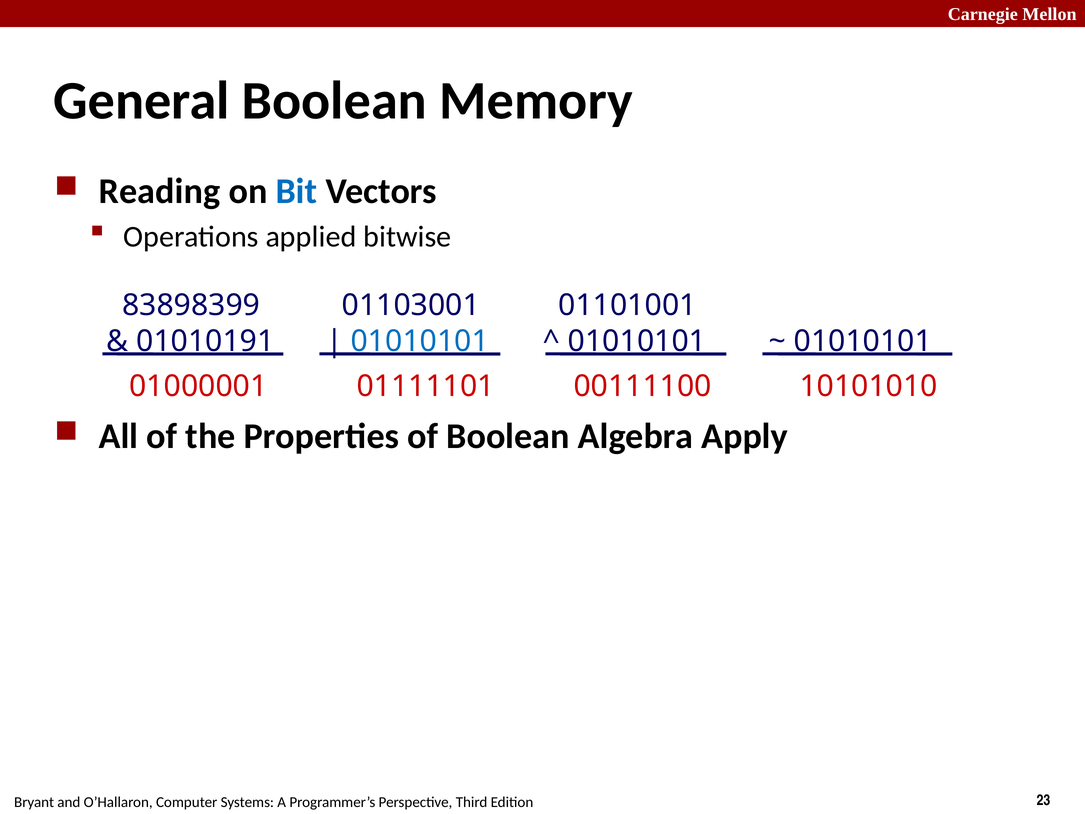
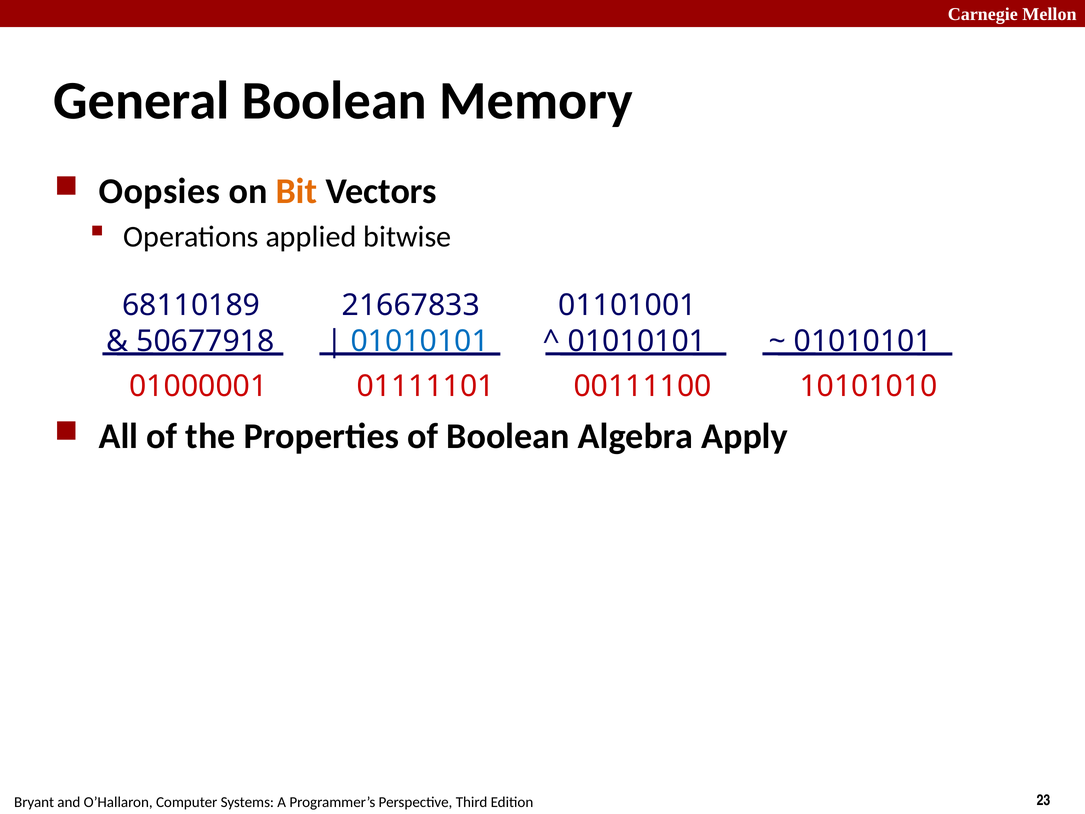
Reading: Reading -> Oopsies (159, 191)
Bit colour: blue -> orange (296, 191)
83898399: 83898399 -> 68110189 (191, 305)
01103001: 01103001 -> 21667833 (411, 305)
01010191: 01010191 -> 50677918 (205, 341)
